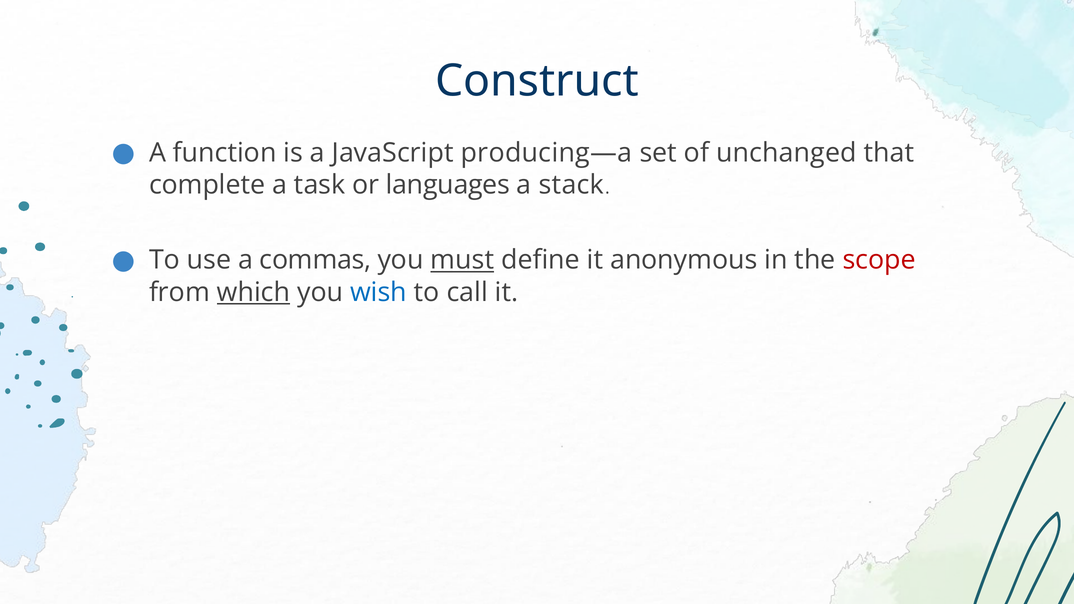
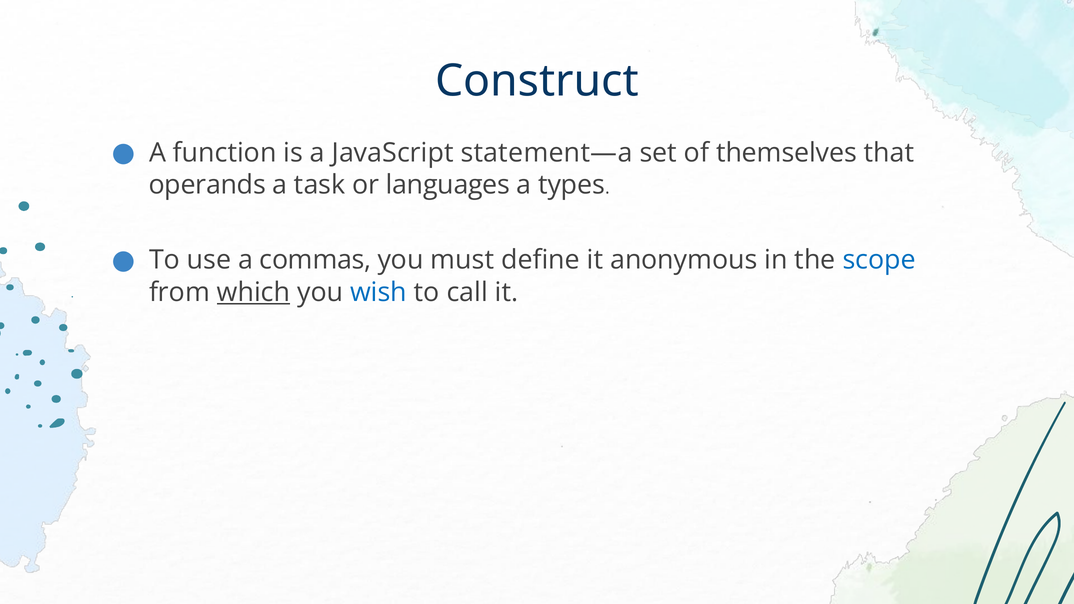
producing—a: producing—a -> statement—a (546, 153)
unchanged: unchanged -> themselves (786, 153)
complete: complete -> operands (207, 185)
stack: stack -> types (571, 185)
must underline: present -> none (462, 260)
scope colour: red -> blue (879, 260)
